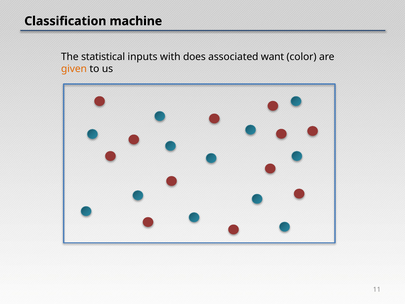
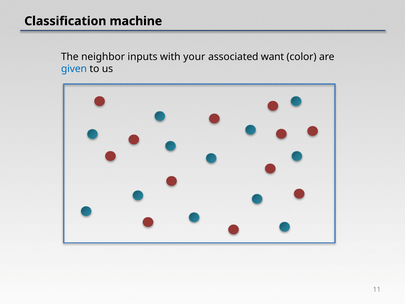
statistical: statistical -> neighbor (103, 57)
does: does -> your (194, 57)
given colour: orange -> blue (74, 69)
